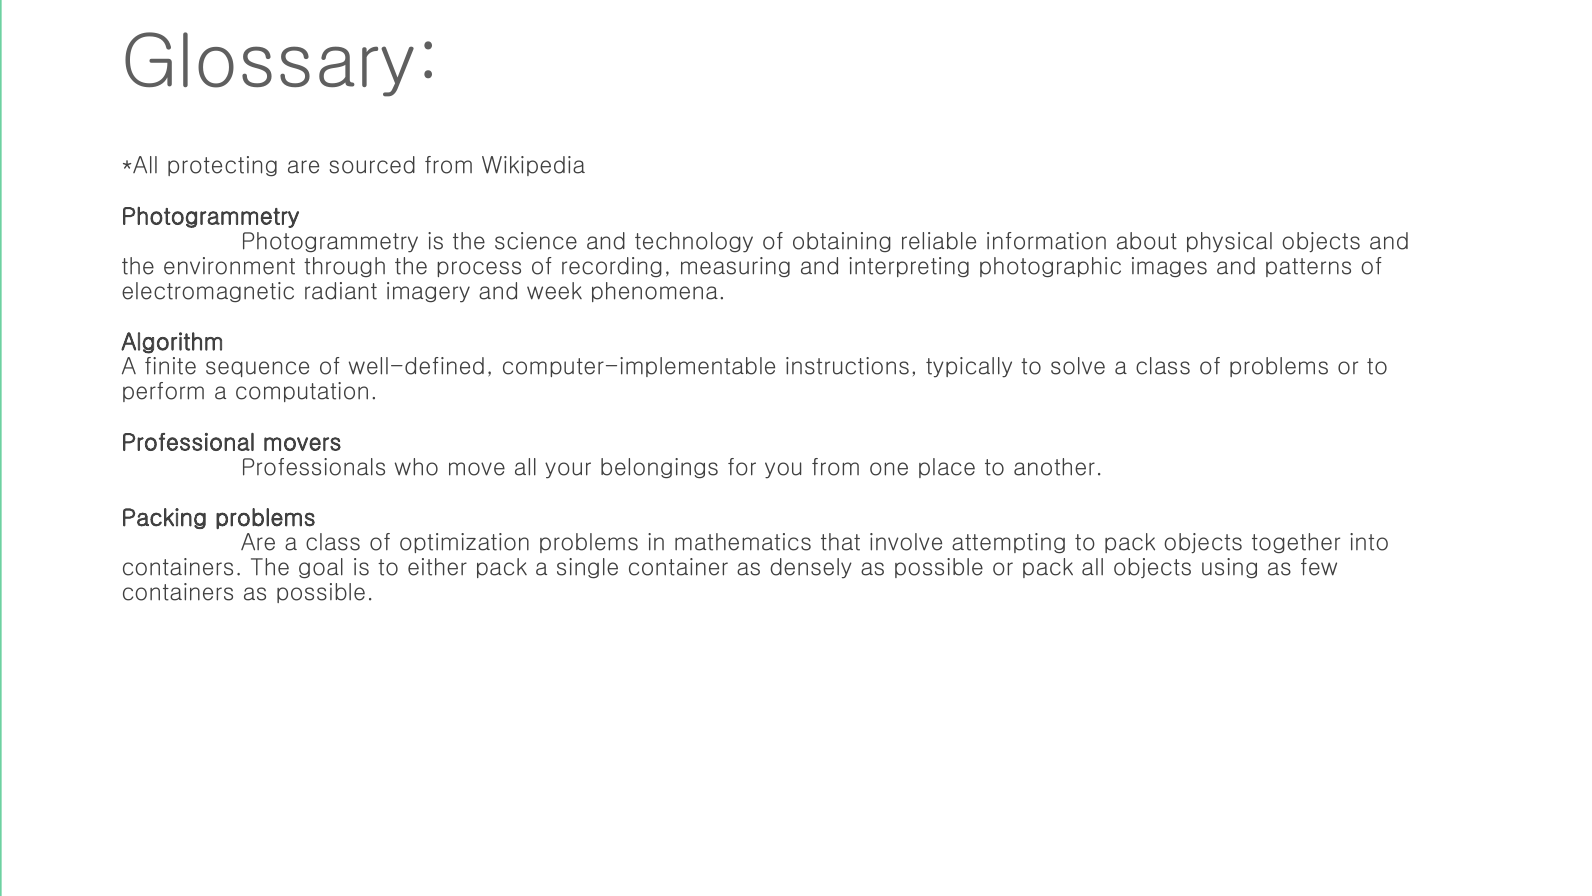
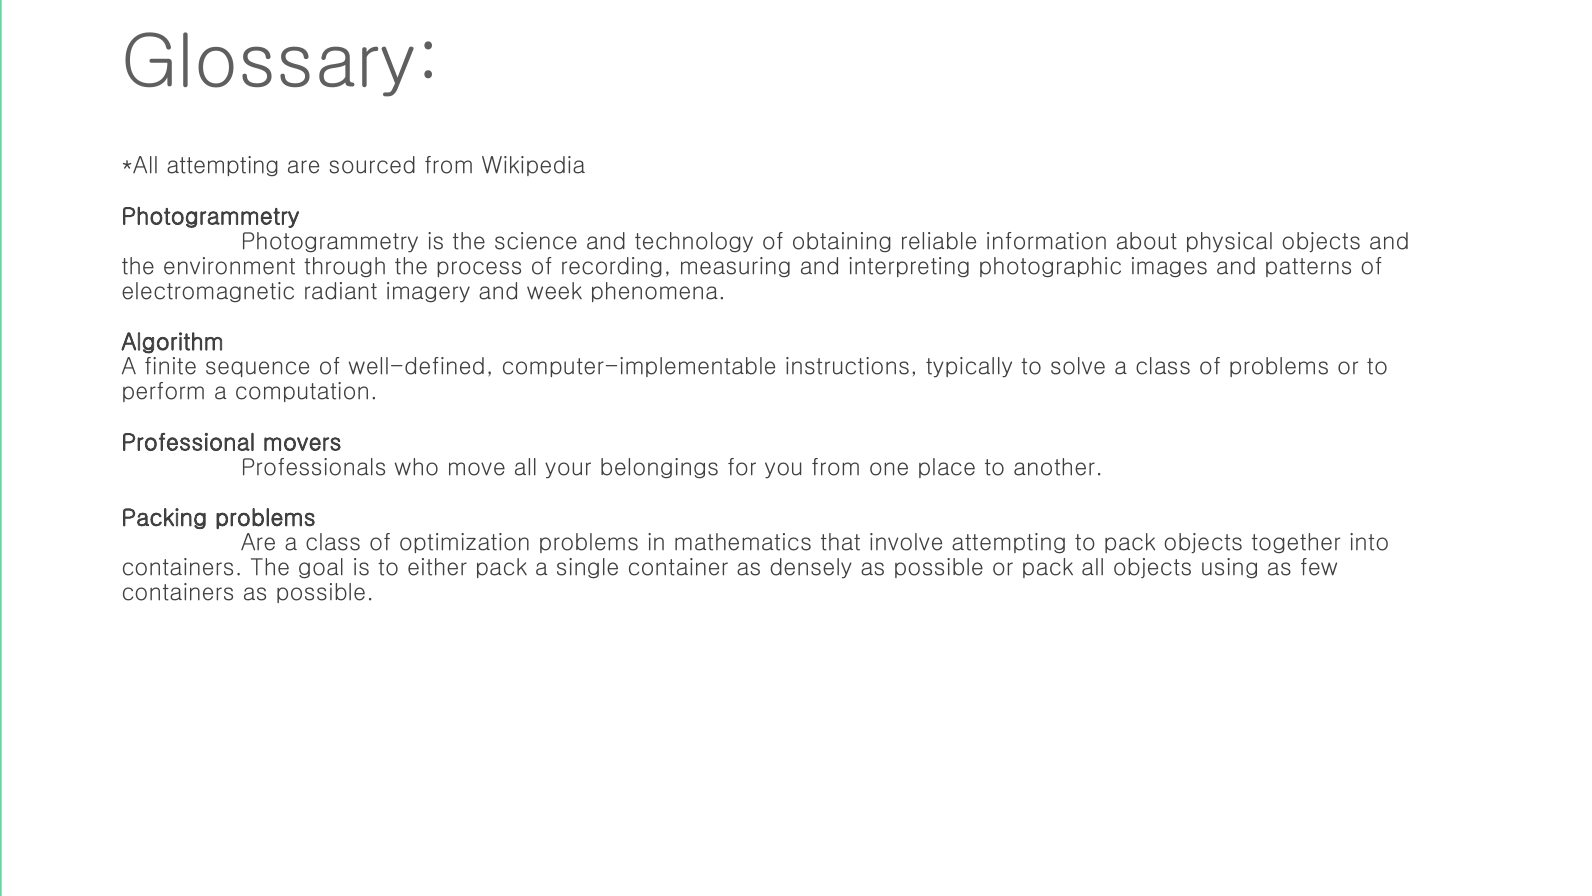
protecting: protecting -> attempting (223, 166)
